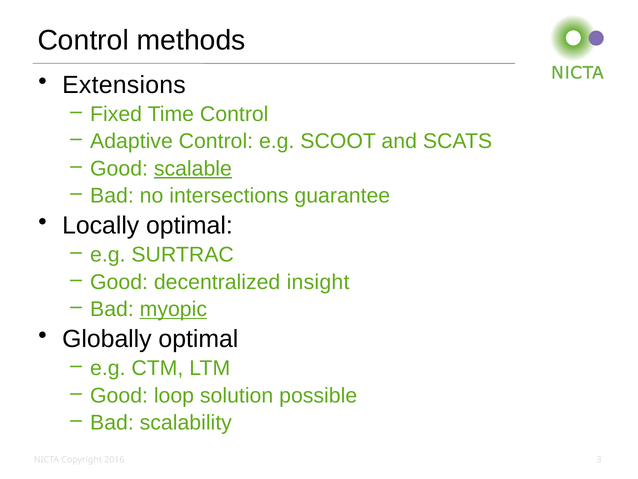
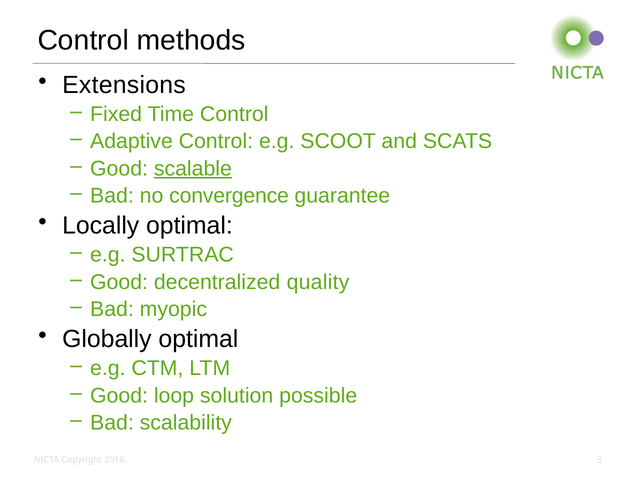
intersections: intersections -> convergence (229, 196)
insight: insight -> quality (318, 282)
myopic underline: present -> none (173, 309)
